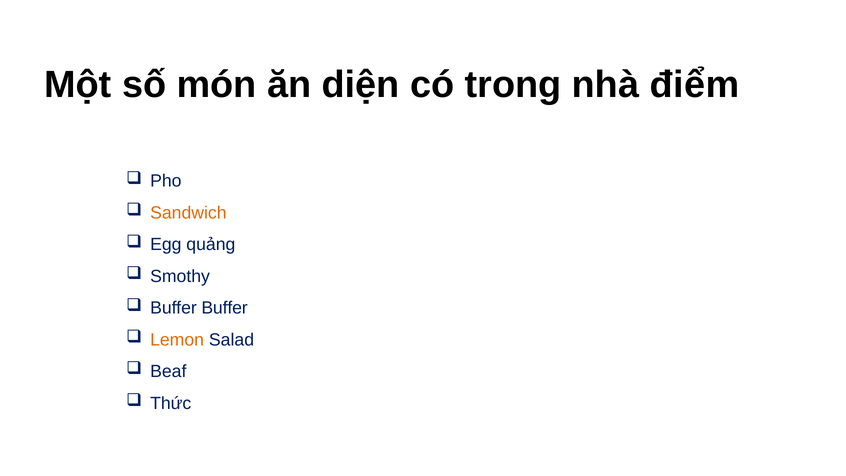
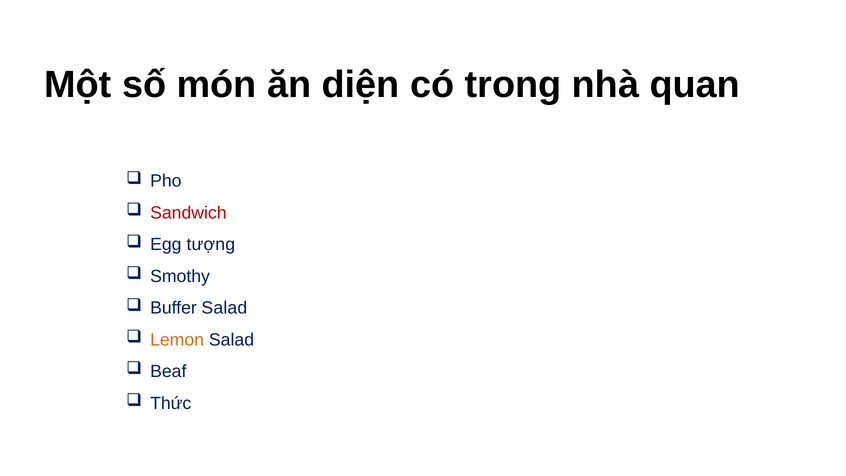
điểm: điểm -> quan (695, 85)
Sandwich colour: orange -> red (188, 213)
quảng: quảng -> tượng (211, 245)
Buffer Buffer: Buffer -> Salad (224, 308)
